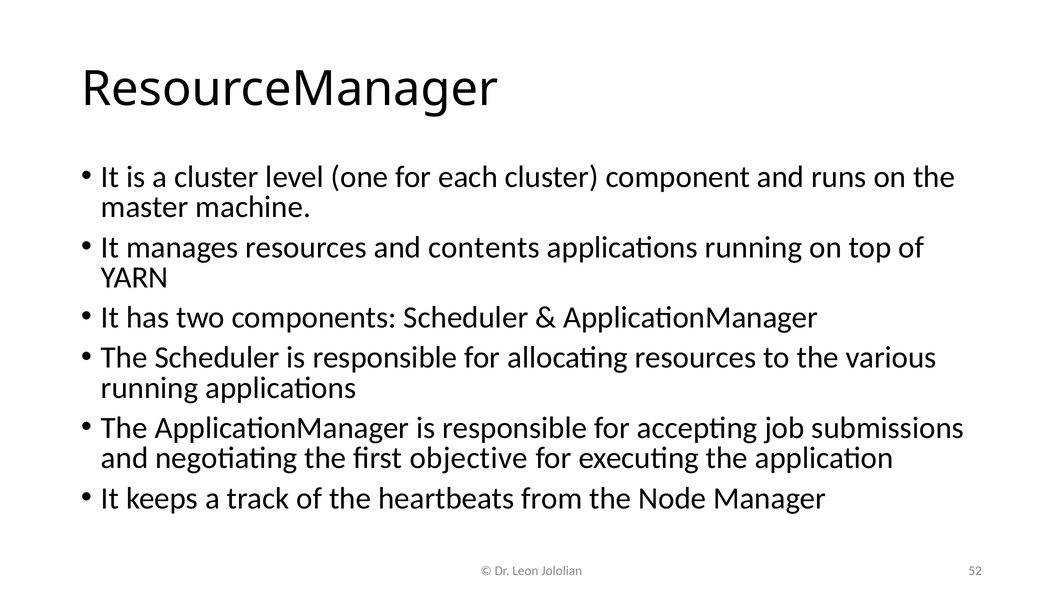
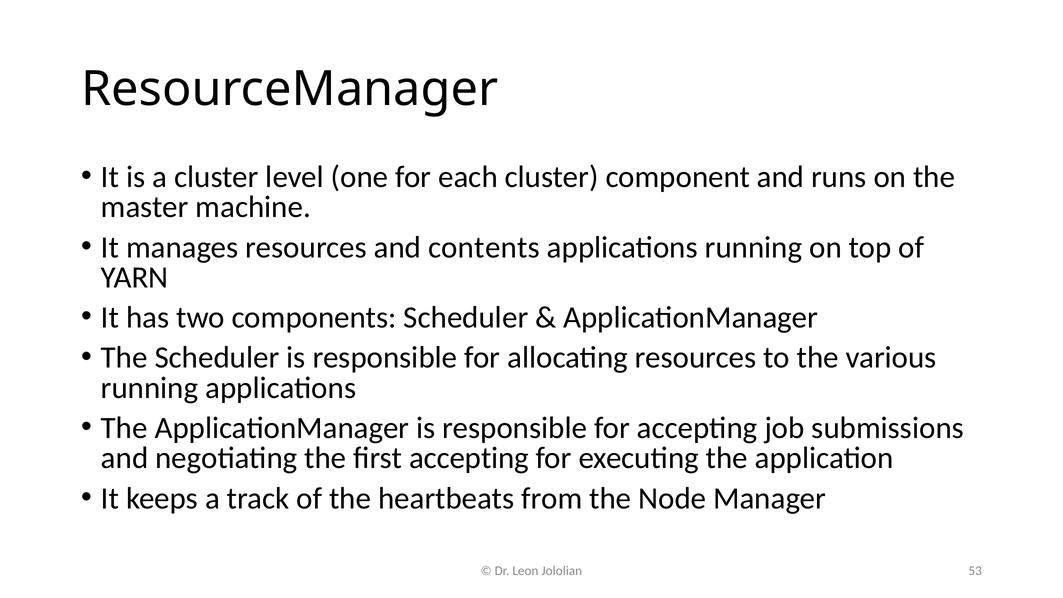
first objective: objective -> accepting (469, 458)
52: 52 -> 53 (975, 571)
